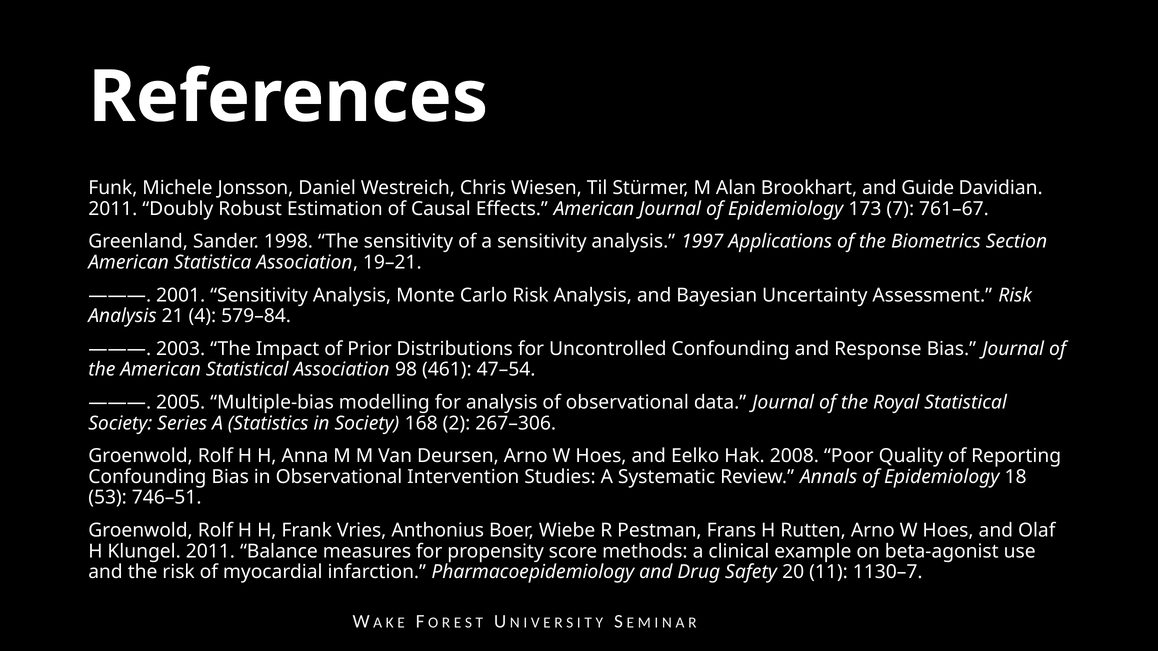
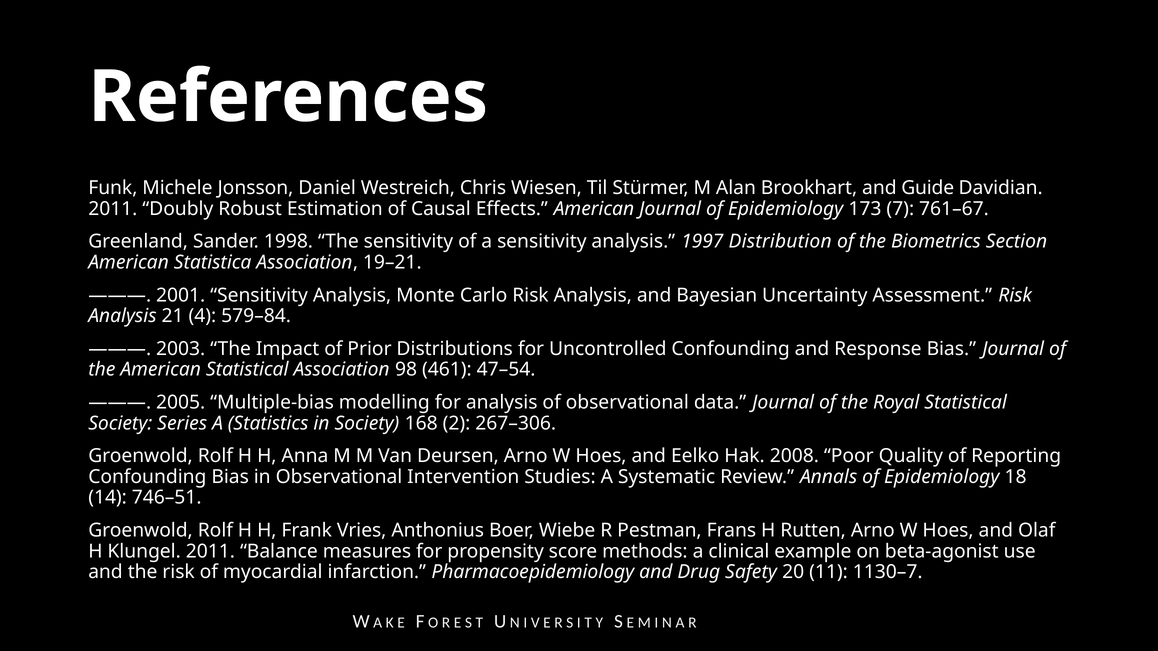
Applications: Applications -> Distribution (780, 242)
53: 53 -> 14 (108, 498)
